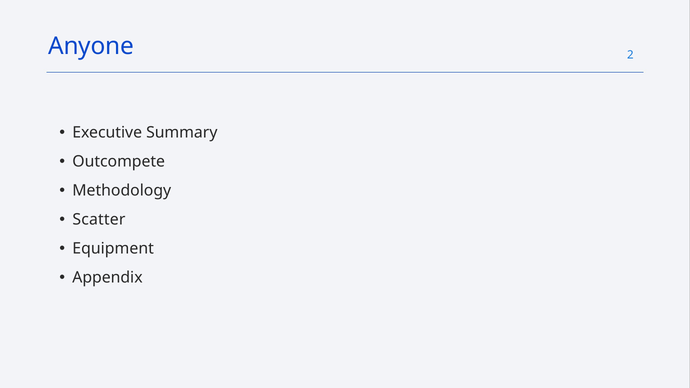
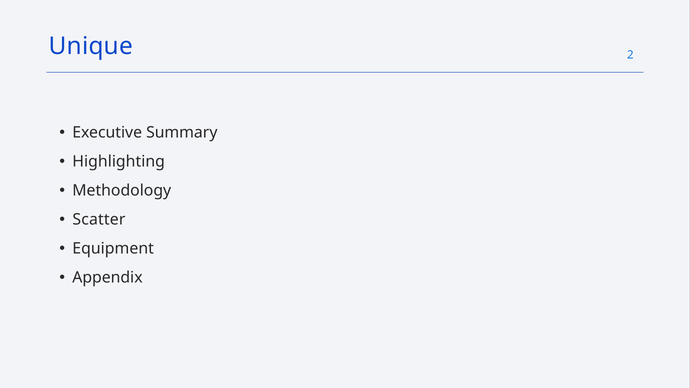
Anyone: Anyone -> Unique (91, 46)
Outcompete: Outcompete -> Highlighting (119, 162)
